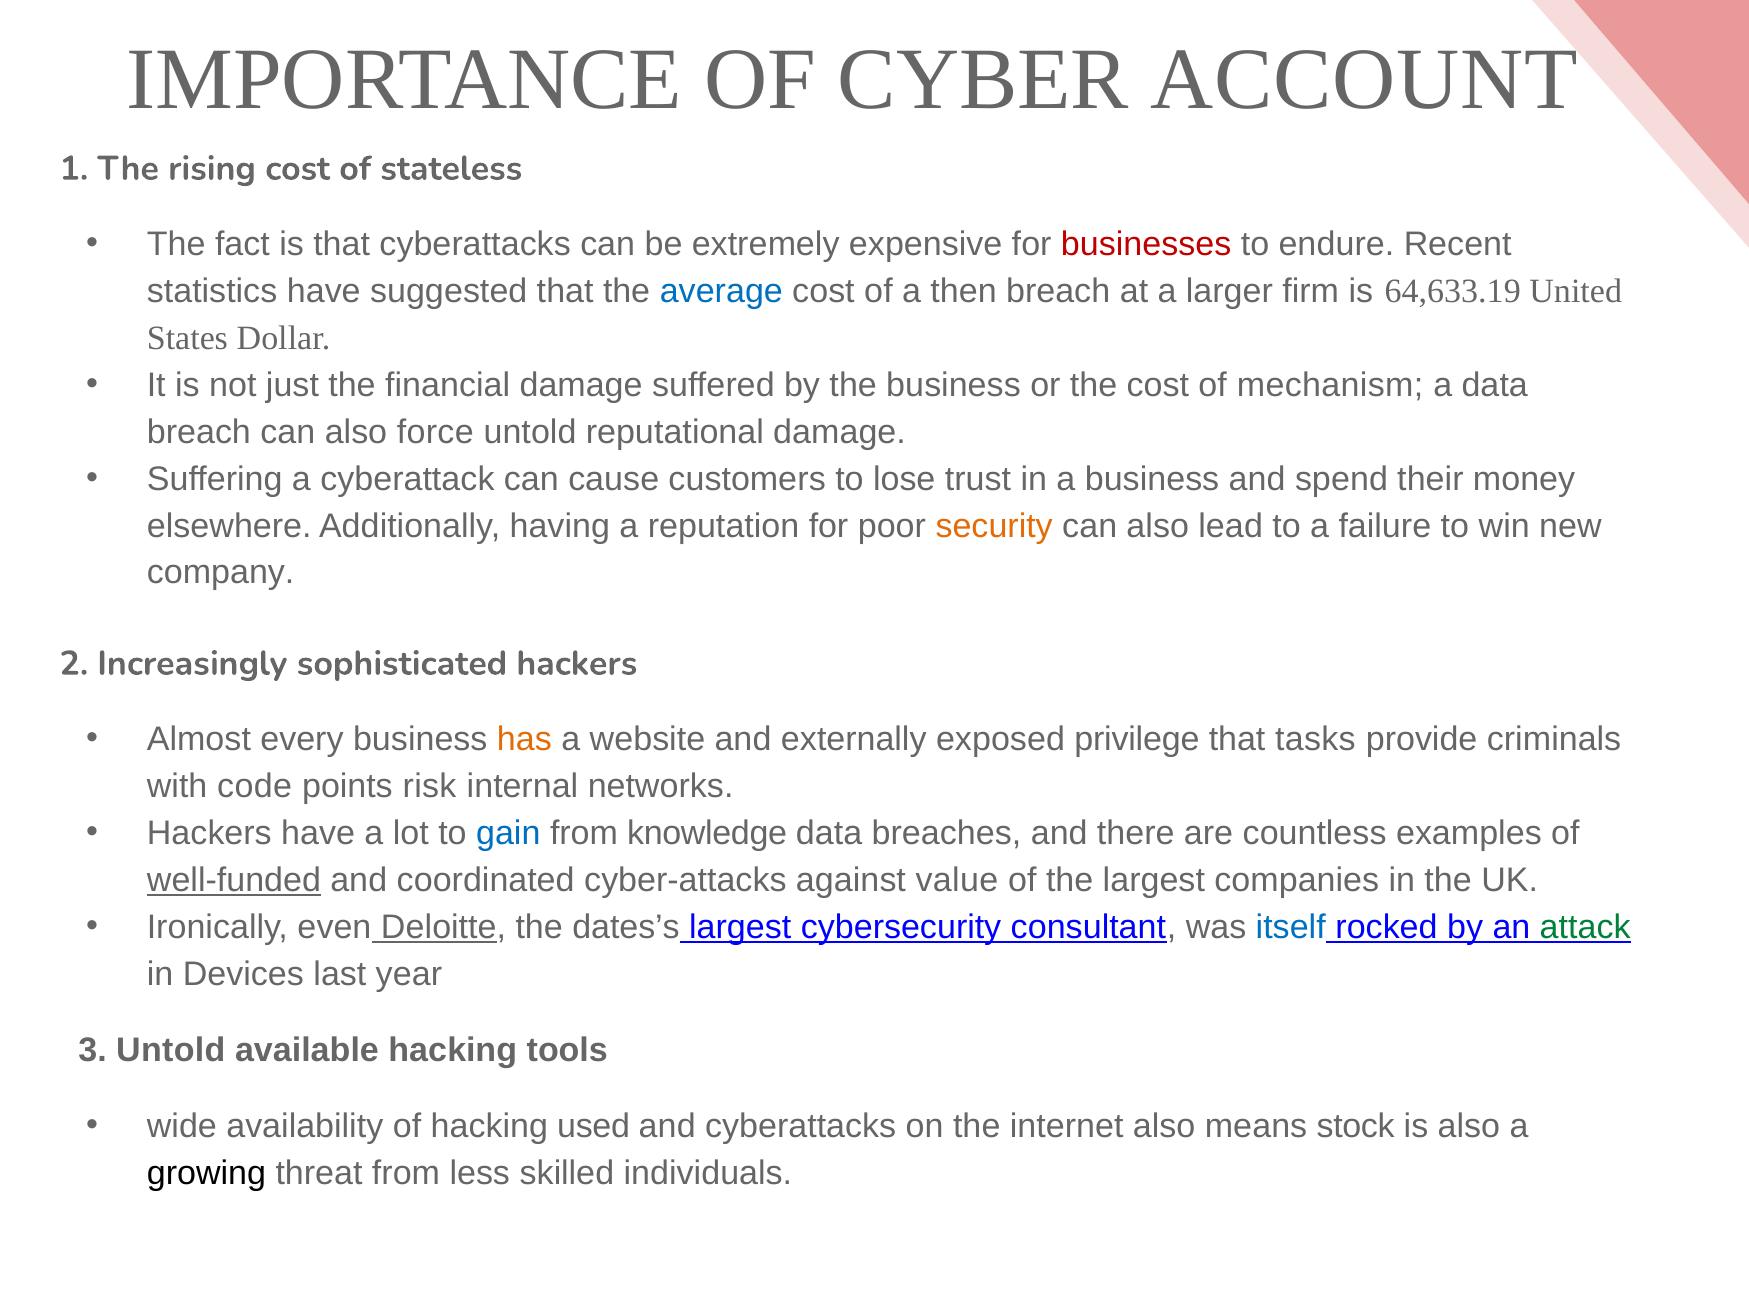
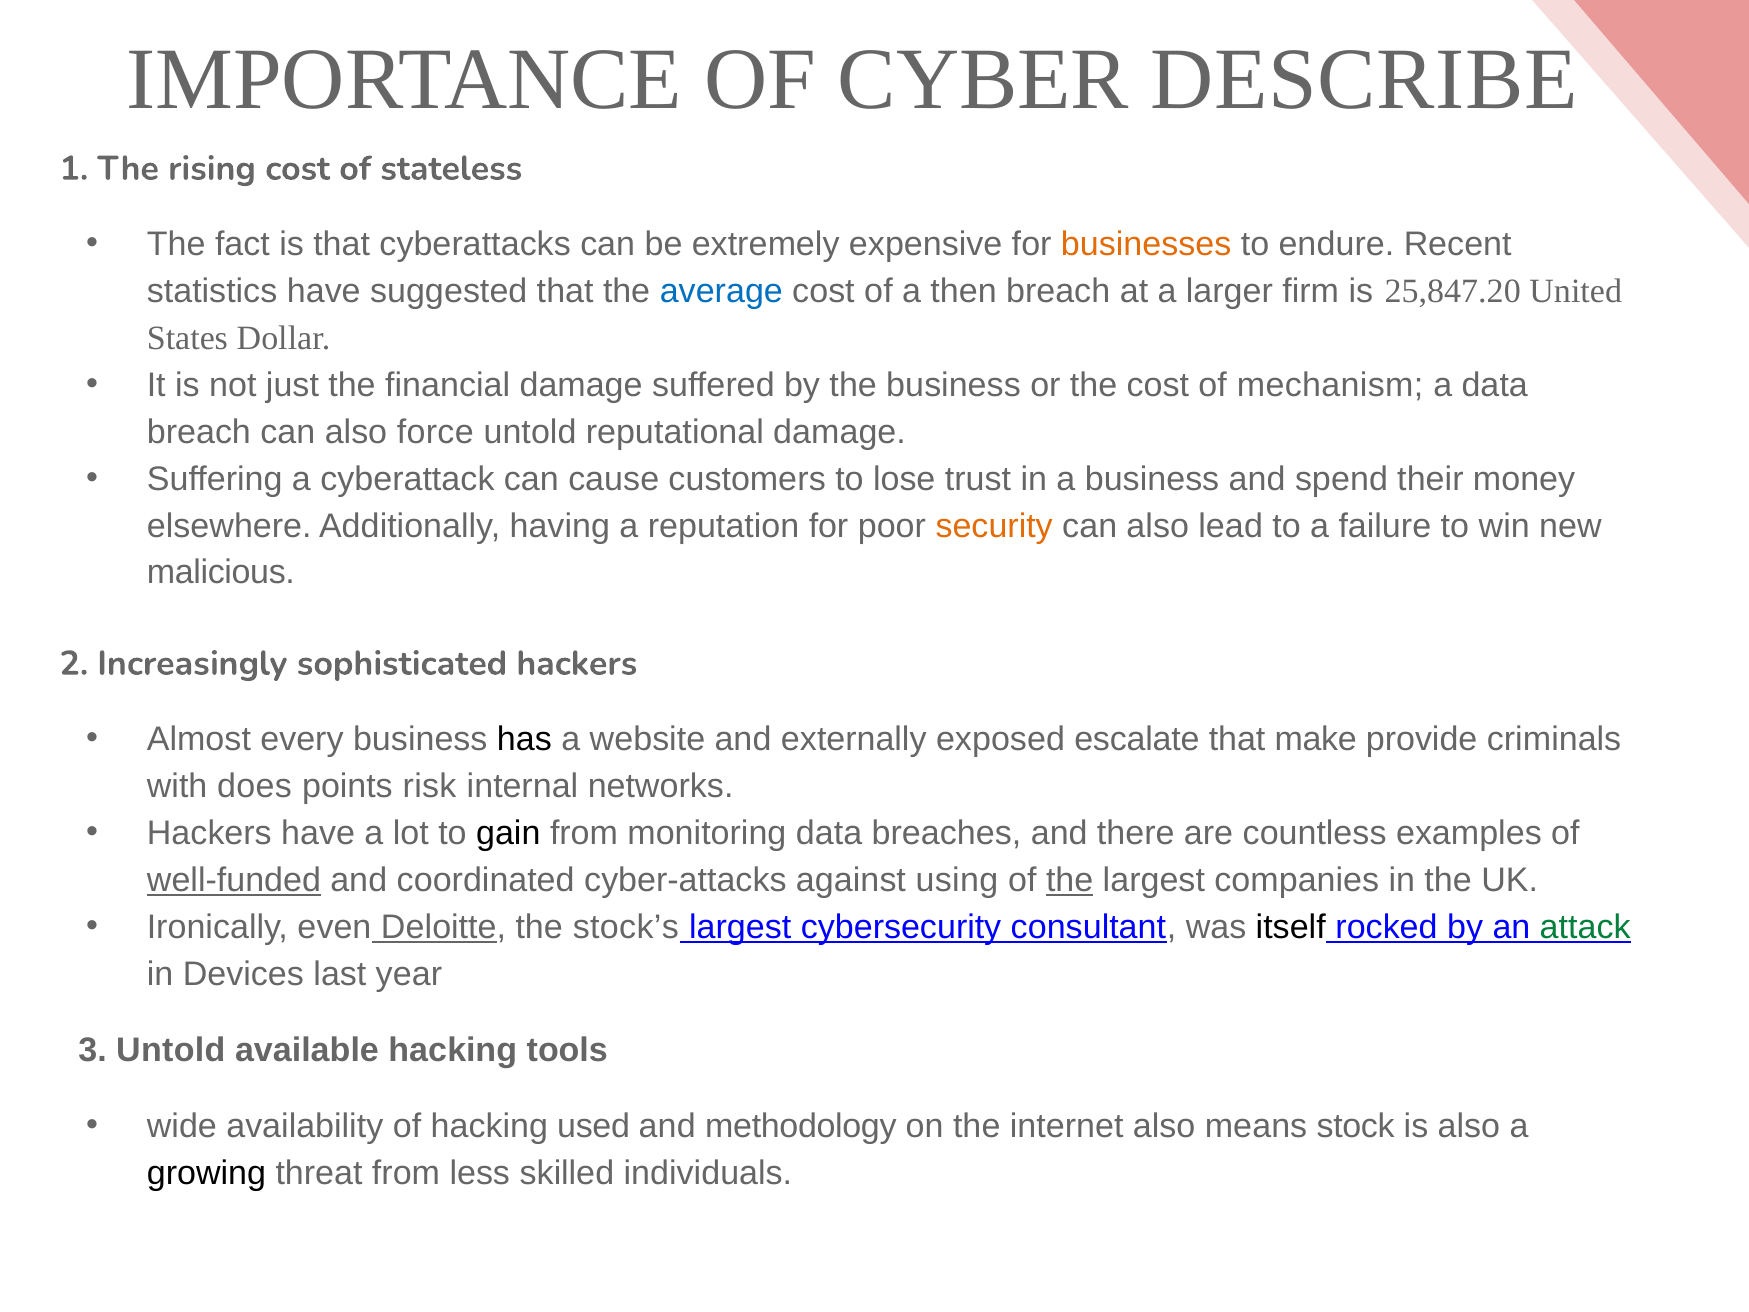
ACCOUNT: ACCOUNT -> DESCRIBE (1364, 79)
businesses colour: red -> orange (1146, 244)
64,633.19: 64,633.19 -> 25,847.20 (1453, 291)
company: company -> malicious (221, 573)
has colour: orange -> black (524, 739)
privilege: privilege -> escalate (1137, 739)
tasks: tasks -> make (1316, 739)
code: code -> does (255, 786)
gain colour: blue -> black (508, 833)
knowledge: knowledge -> monitoring (707, 833)
value: value -> using (957, 880)
the underline: none -> present (1070, 880)
dates’s: dates’s -> stock’s (626, 927)
itself colour: blue -> black (1291, 927)
and cyberattacks: cyberattacks -> methodology (801, 1126)
